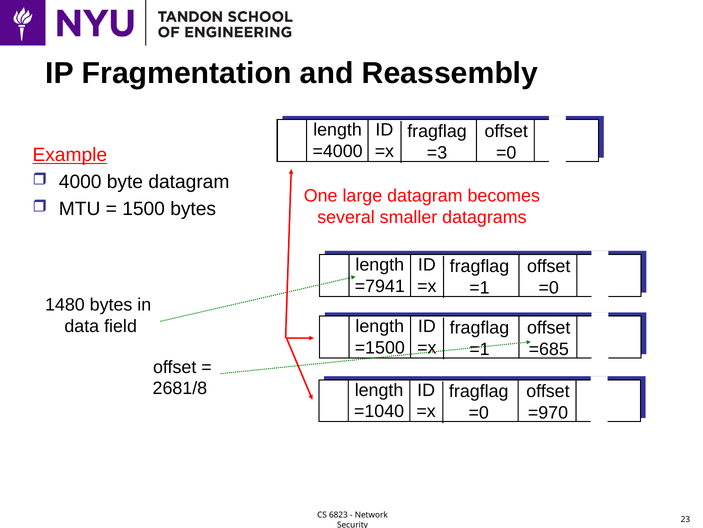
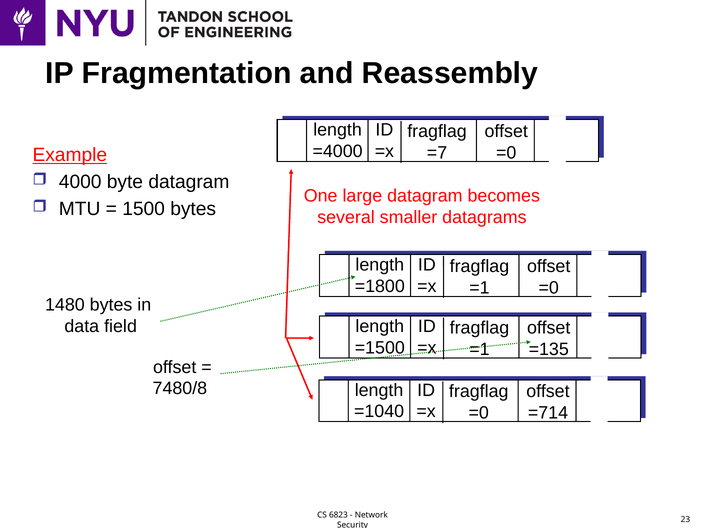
=3: =3 -> =7 (437, 153)
=7941: =7941 -> =1800 (380, 286)
=685: =685 -> =135 (549, 349)
2681/8: 2681/8 -> 7480/8 (180, 388)
=970: =970 -> =714 (548, 412)
